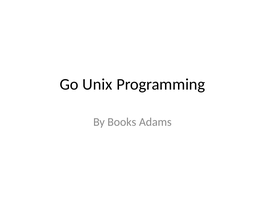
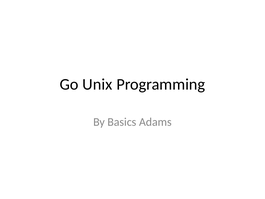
Books: Books -> Basics (122, 122)
